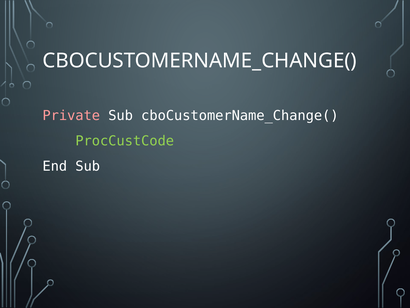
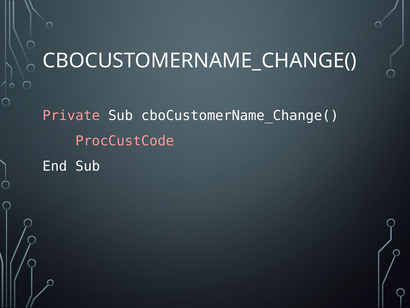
ProcCustCode colour: light green -> pink (125, 141)
